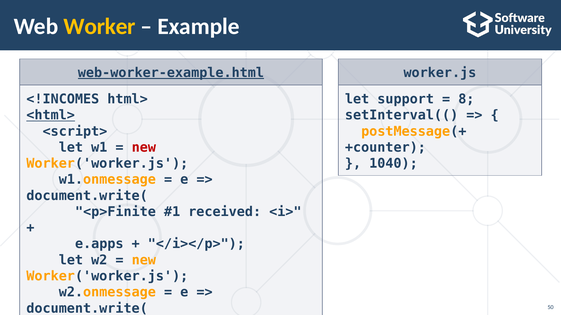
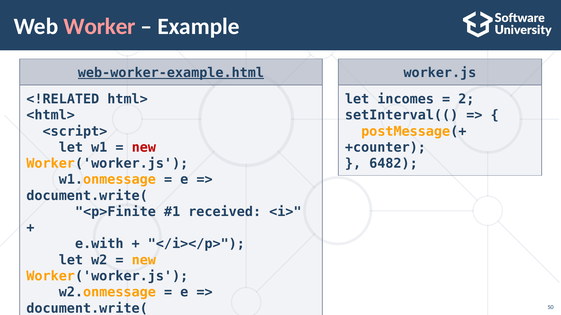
Worker colour: yellow -> pink (100, 27)
<!INCOMES: <!INCOMES -> <!RELATED (63, 99)
support: support -> incomes (406, 99)
8: 8 -> 2 (466, 99)
<html> underline: present -> none (51, 115)
1040: 1040 -> 6482 (393, 164)
e.apps: e.apps -> e.with (99, 244)
